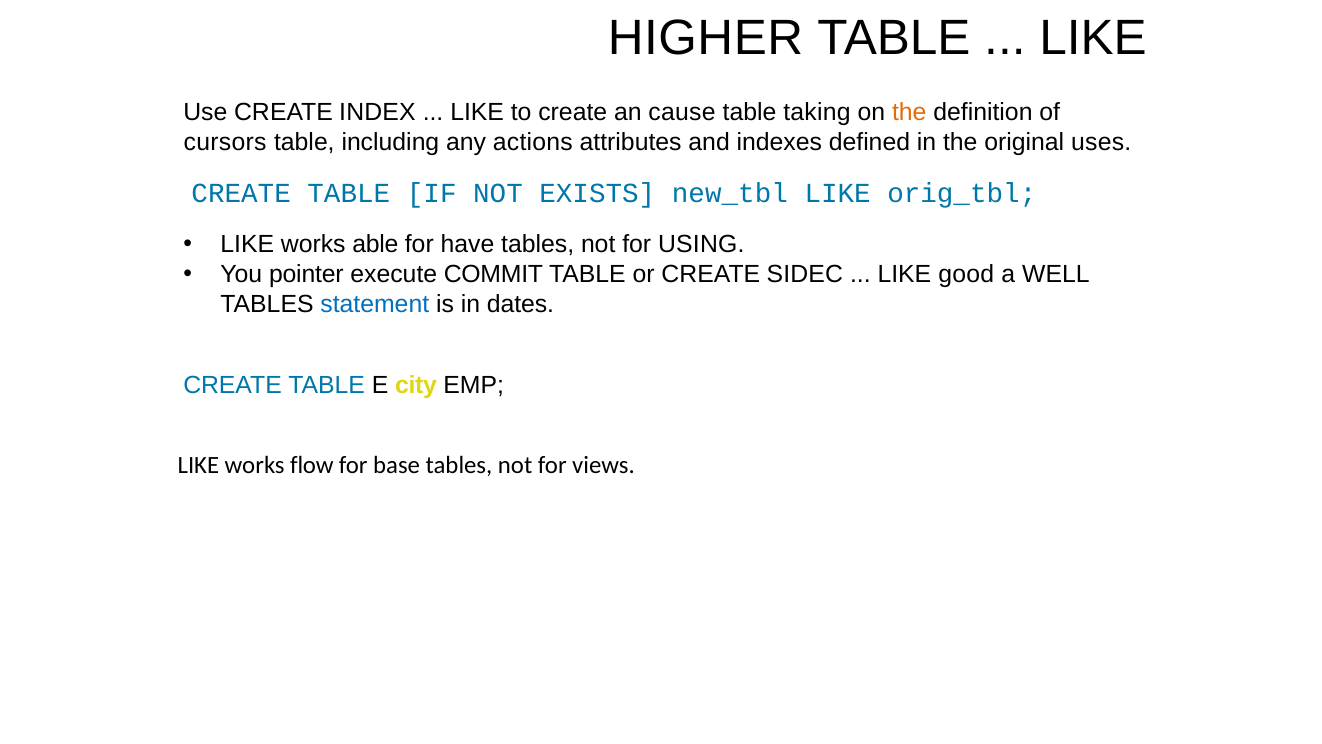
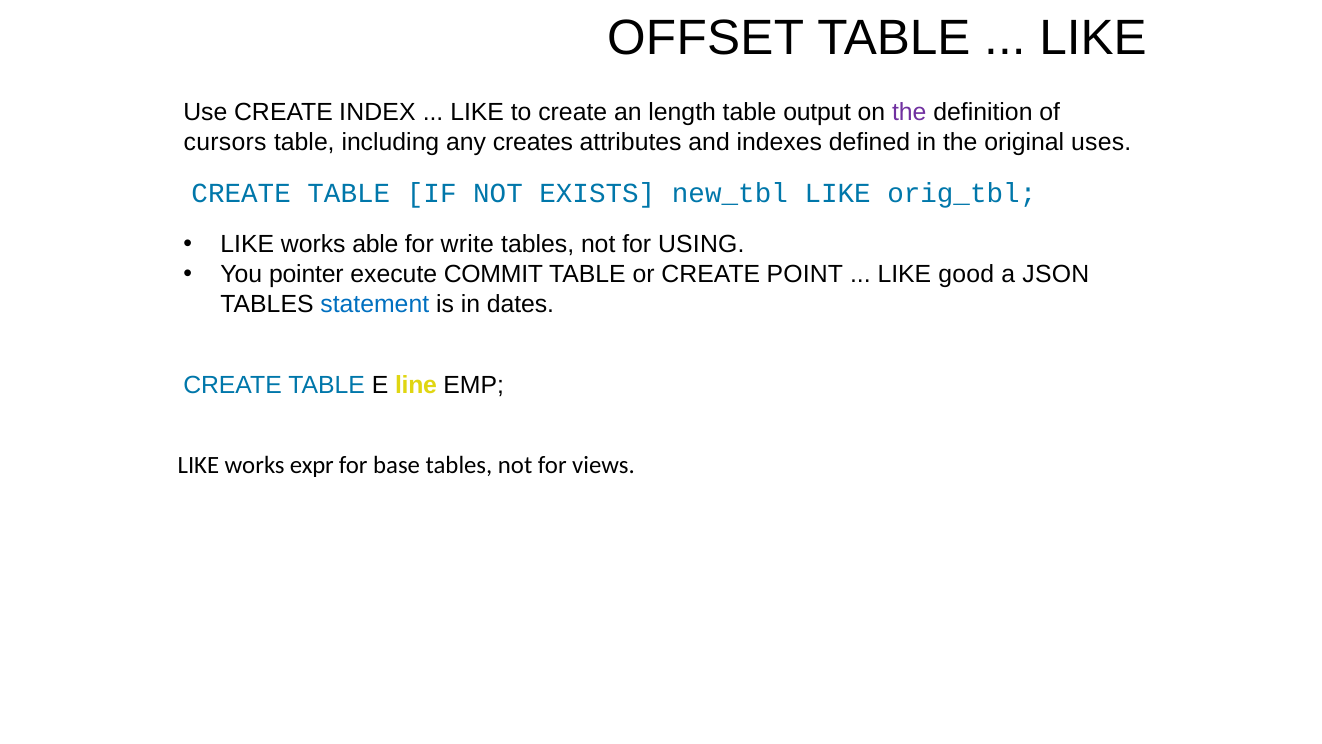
HIGHER: HIGHER -> OFFSET (706, 38)
cause: cause -> length (682, 112)
taking: taking -> output (817, 112)
the colour: orange -> purple (909, 112)
actions: actions -> creates (533, 142)
have: have -> write (467, 245)
SIDEC: SIDEC -> POINT (805, 274)
WELL: WELL -> JSON (1056, 274)
city: city -> line (416, 385)
flow: flow -> expr (312, 465)
